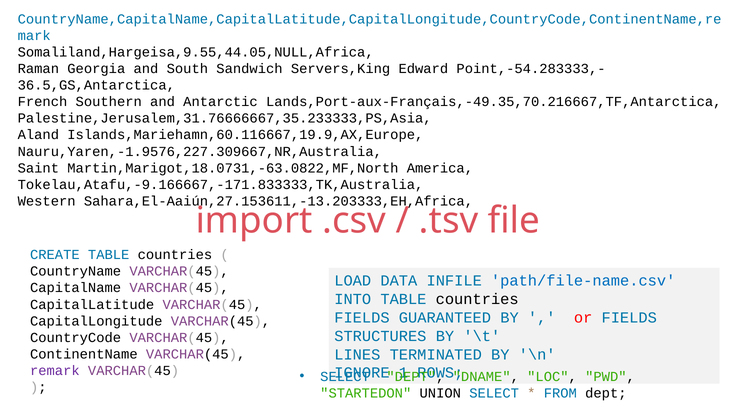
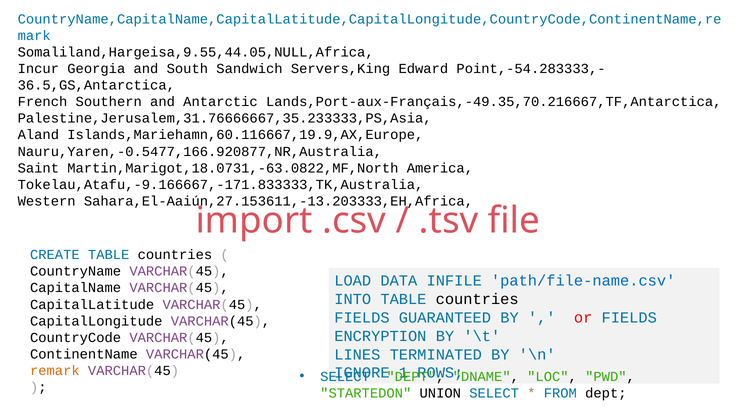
Raman: Raman -> Incur (38, 69)
Nauru,Yaren,-1.9576,227.309667,NR,Australia: Nauru,Yaren,-1.9576,227.309667,NR,Australia -> Nauru,Yaren,-0.5477,166.920877,NR,Australia (200, 151)
STRUCTURES: STRUCTURES -> ENCRYPTION (380, 336)
remark colour: purple -> orange (55, 371)
